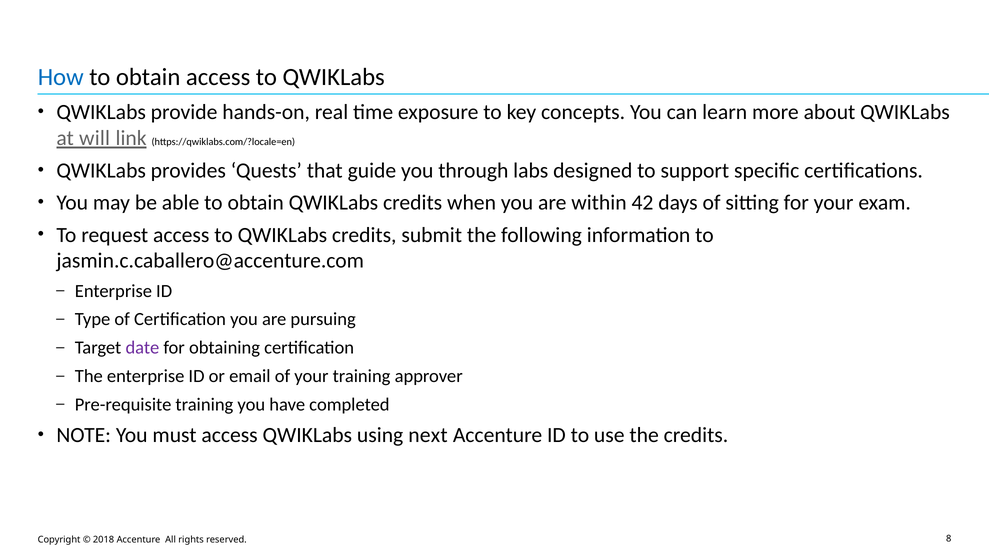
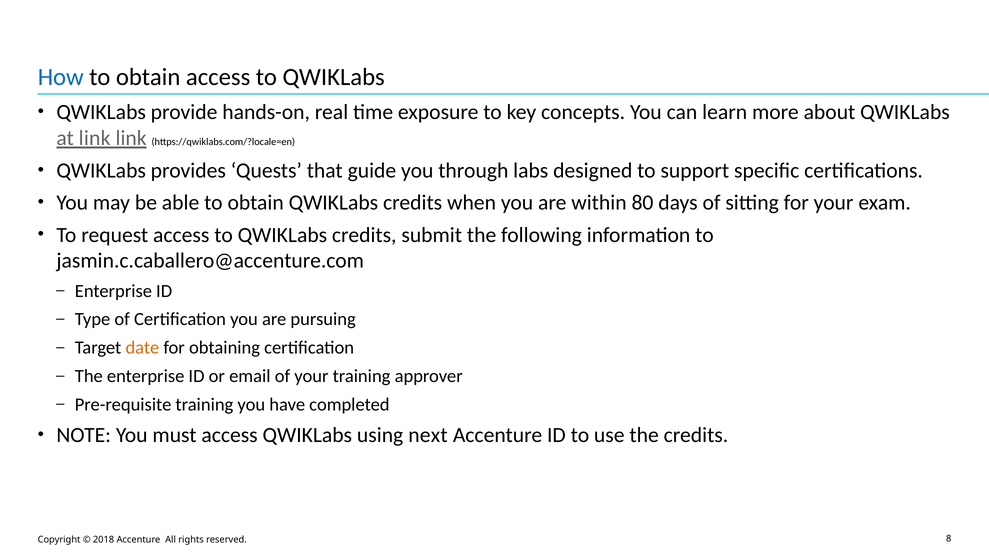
at will: will -> link (95, 138)
42: 42 -> 80 (642, 203)
date colour: purple -> orange (142, 348)
